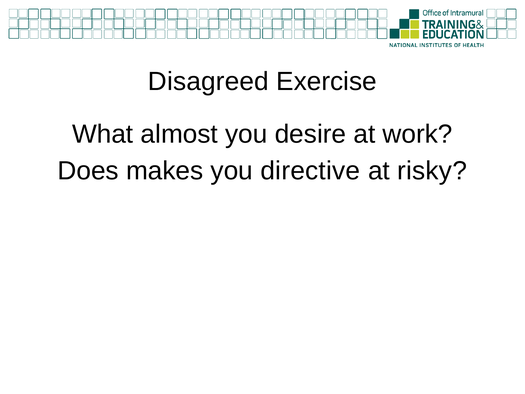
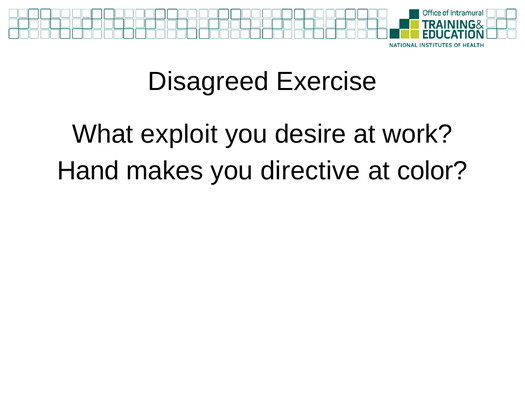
almost: almost -> exploit (179, 134)
Does: Does -> Hand (88, 171)
risky: risky -> color (432, 171)
